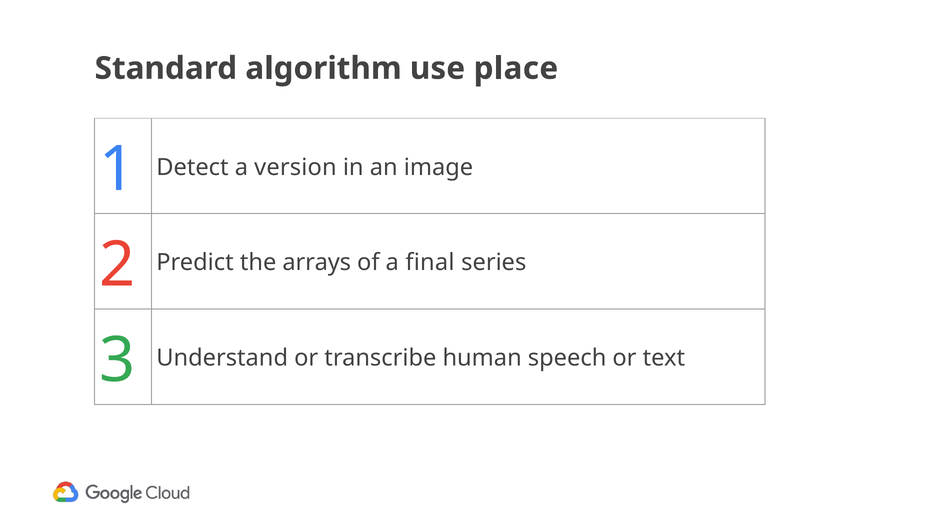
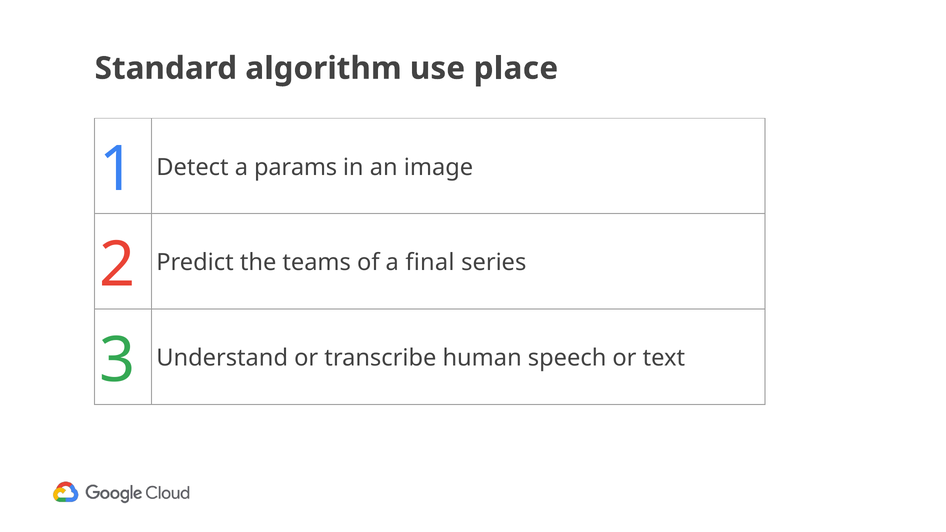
version: version -> params (296, 167)
arrays: arrays -> teams (317, 263)
